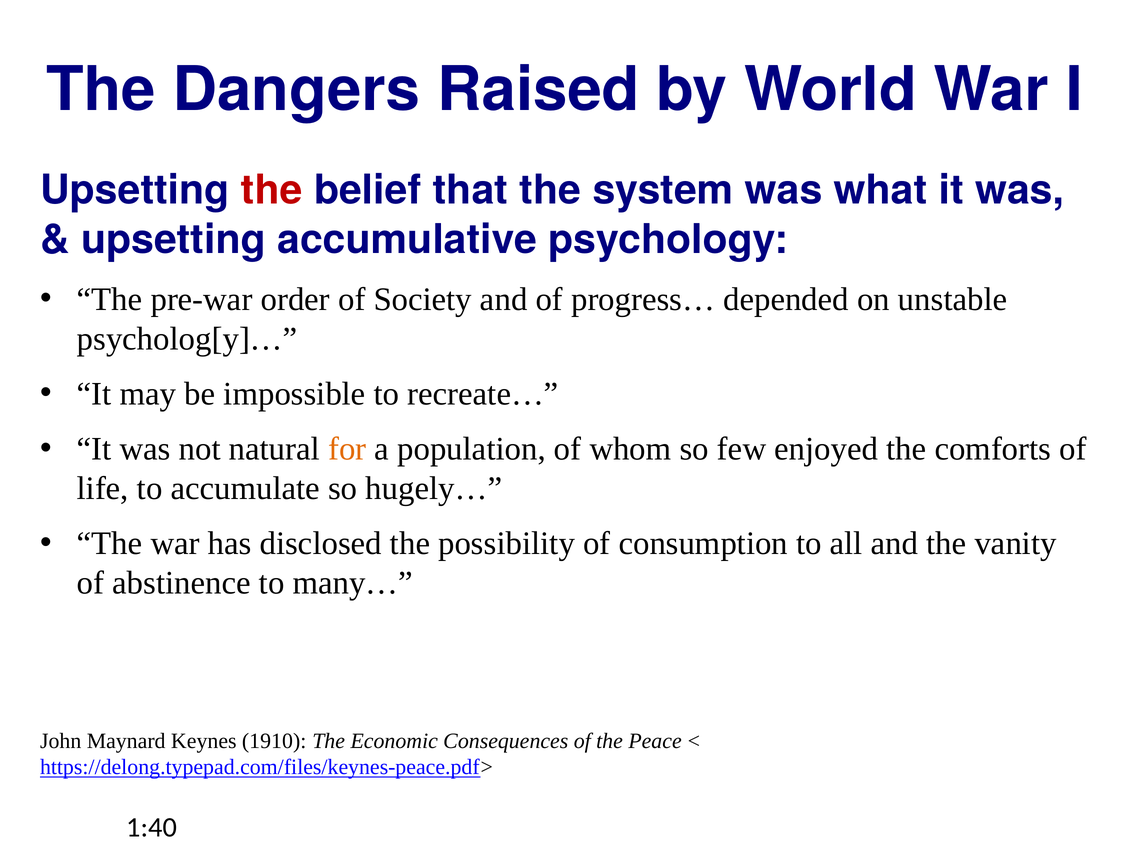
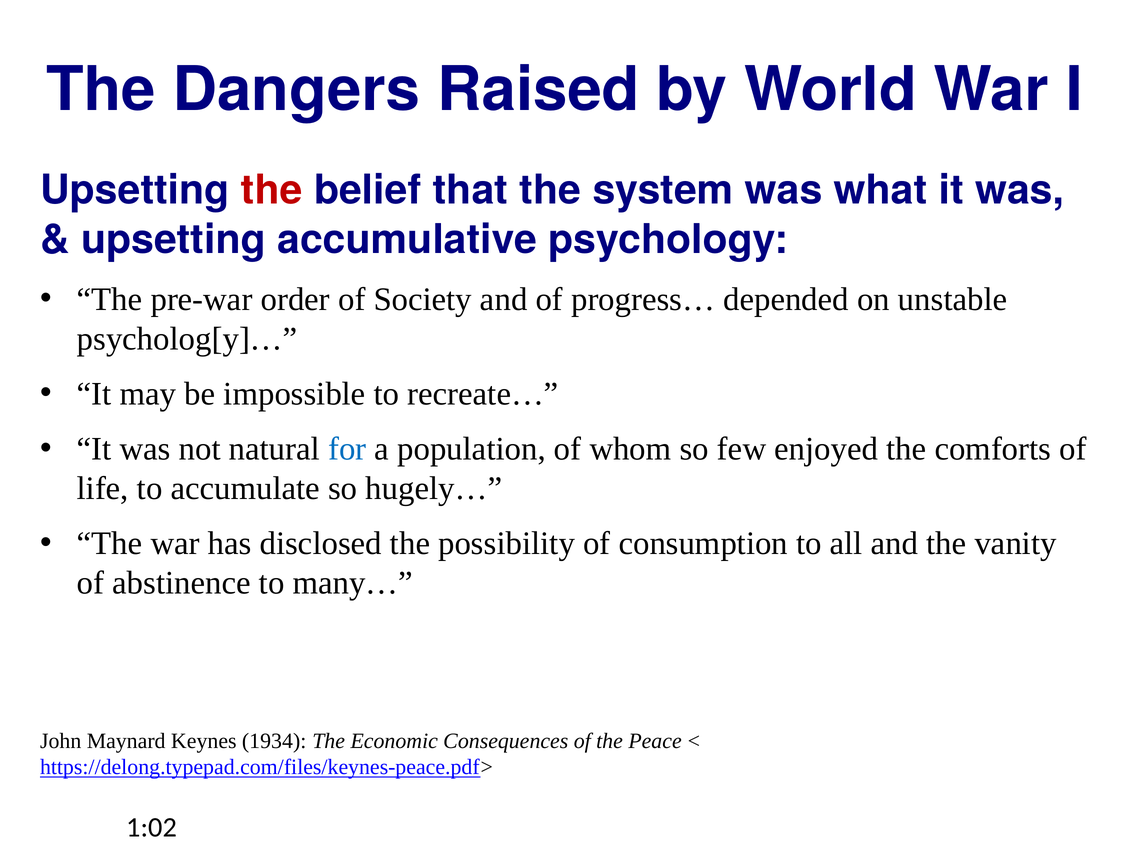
for colour: orange -> blue (347, 449)
1910: 1910 -> 1934 (274, 741)
1:40: 1:40 -> 1:02 (152, 828)
